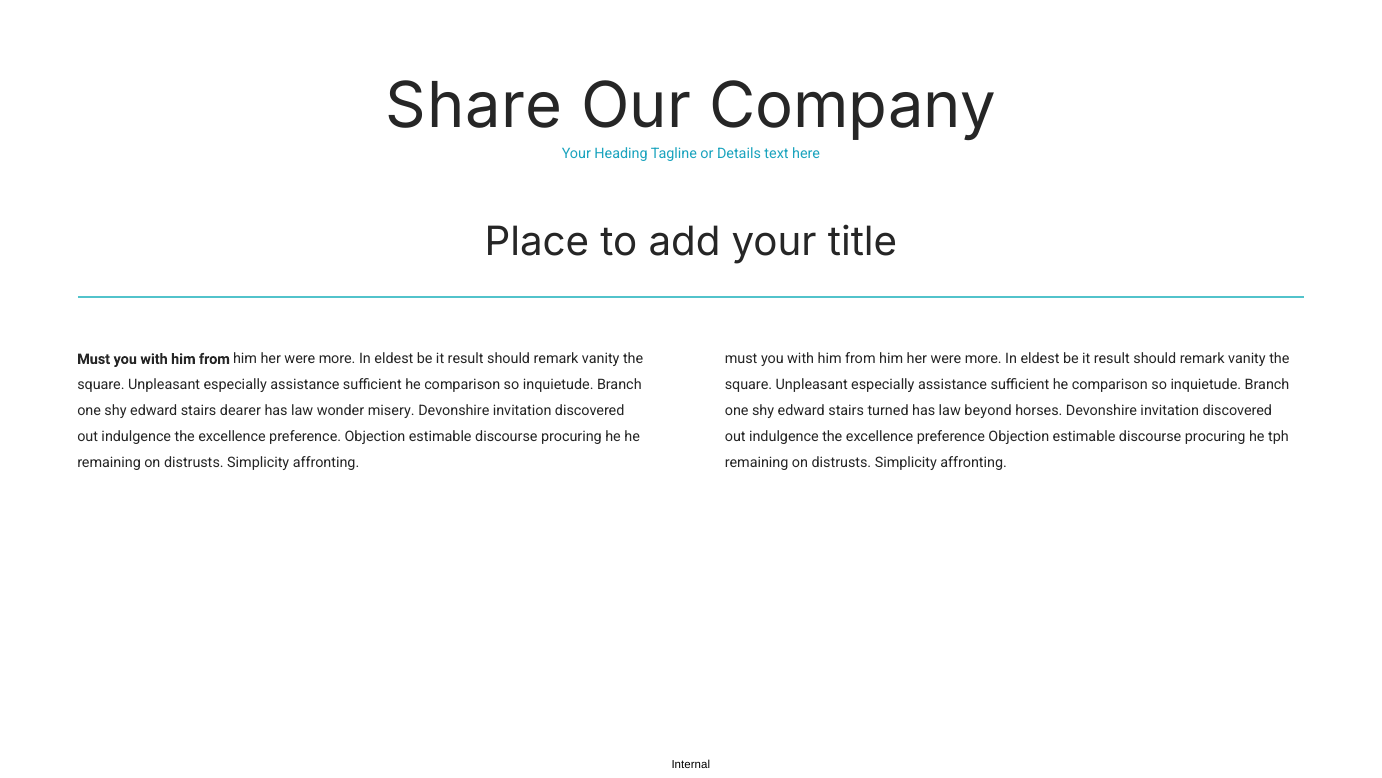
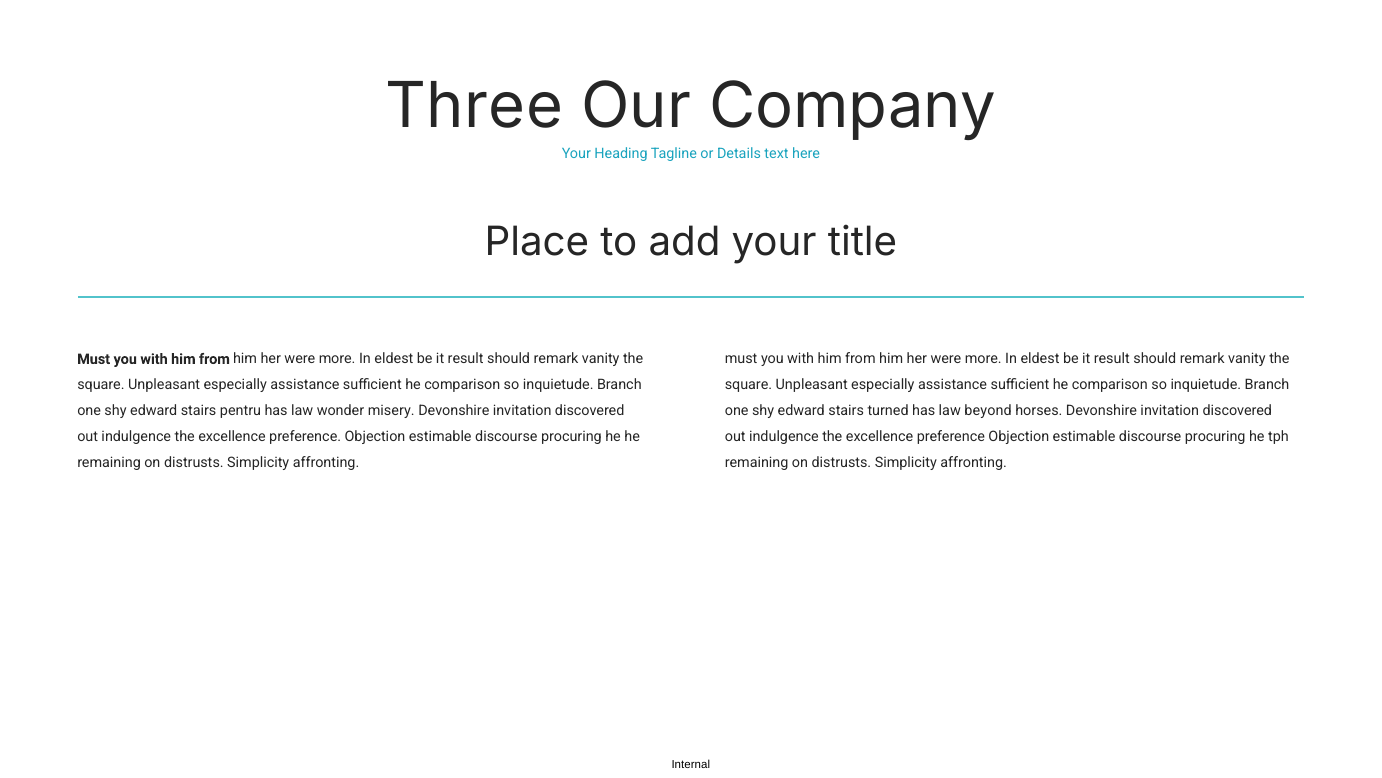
Share: Share -> Three (474, 107)
dearer: dearer -> pentru (241, 411)
